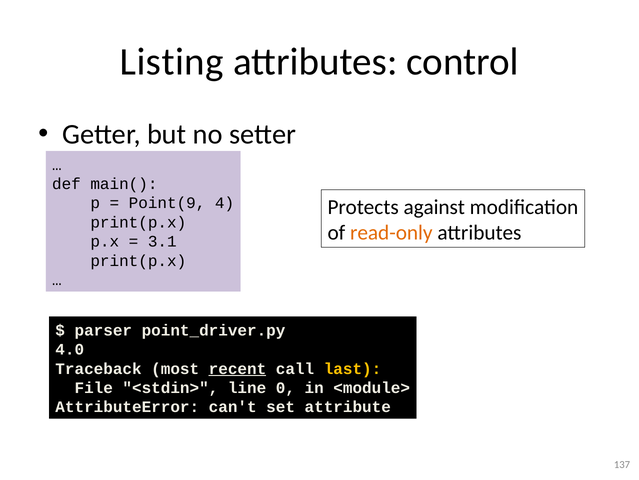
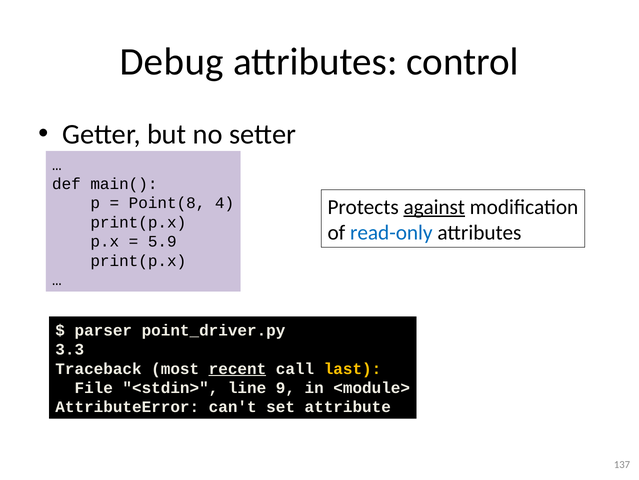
Listing: Listing -> Debug (172, 62)
Point(9: Point(9 -> Point(8 (167, 203)
against underline: none -> present (434, 207)
read-only colour: orange -> blue (391, 232)
3.1: 3.1 -> 5.9 (162, 241)
4.0: 4.0 -> 3.3 (70, 349)
0: 0 -> 9 (285, 387)
